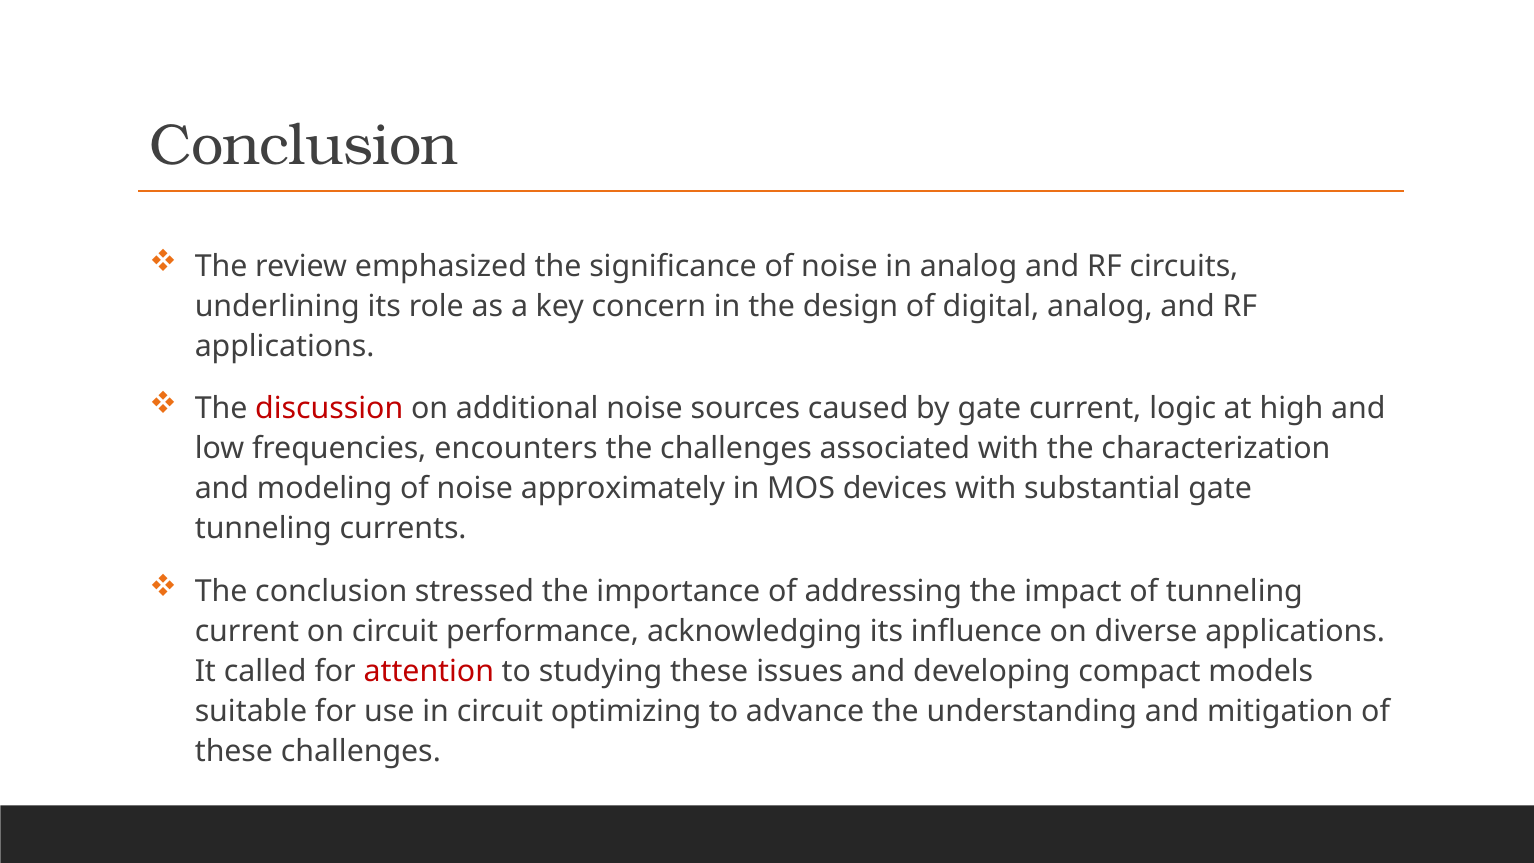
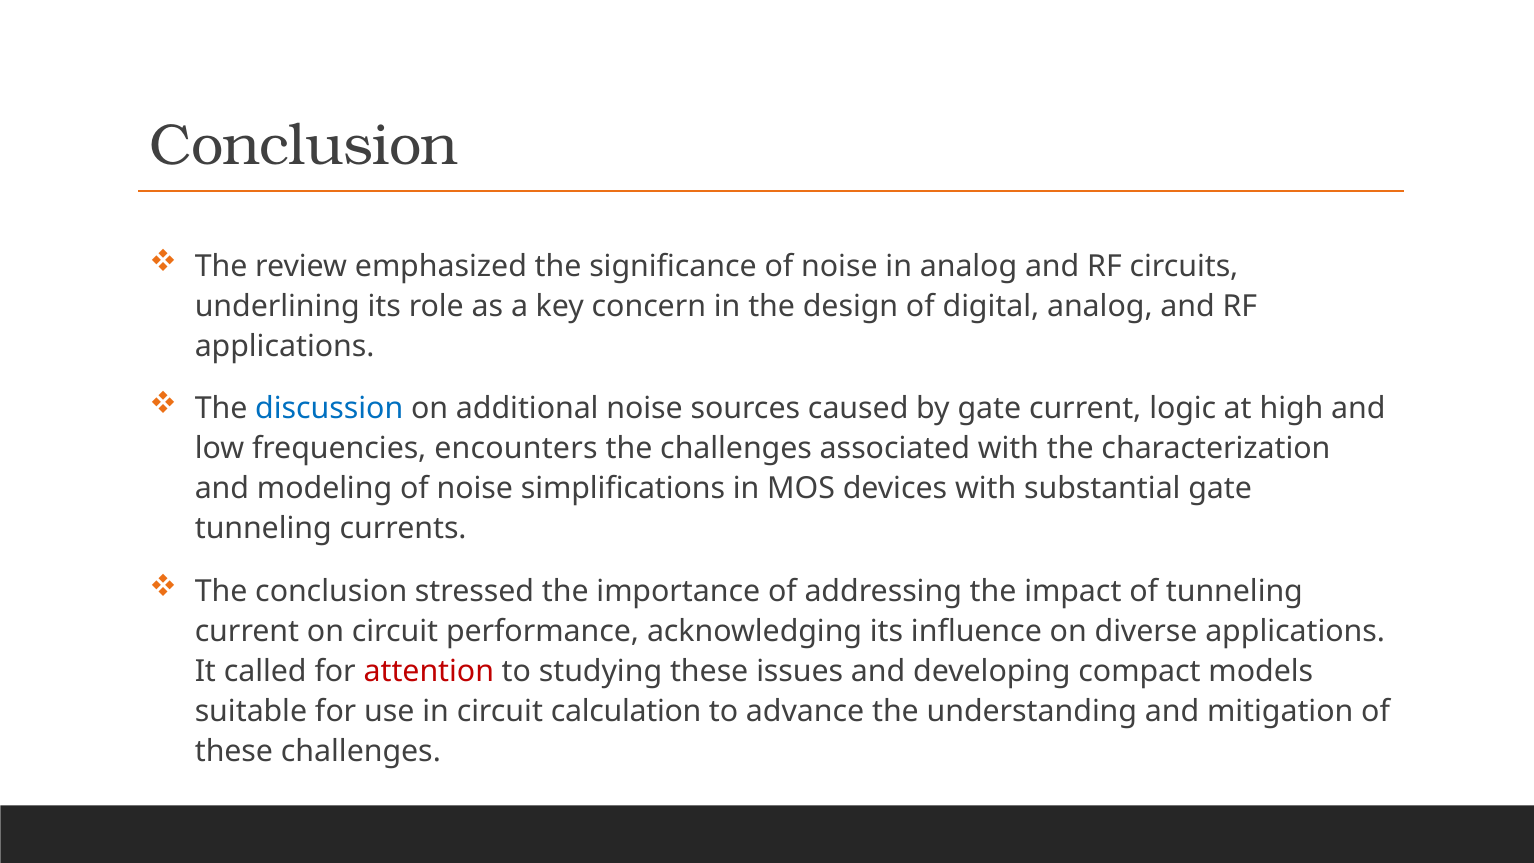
discussion colour: red -> blue (329, 408)
approximately: approximately -> simplifications (623, 489)
optimizing: optimizing -> calculation (626, 711)
